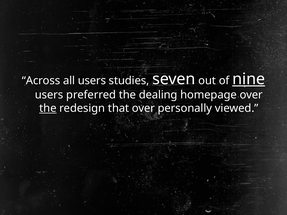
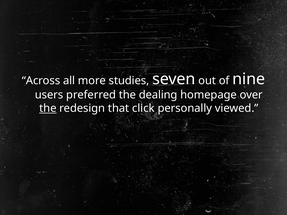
all users: users -> more (92, 81)
nine underline: present -> none (249, 79)
that over: over -> click (143, 108)
